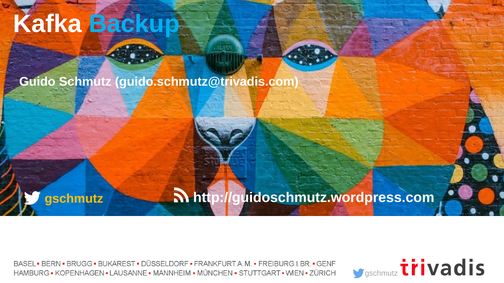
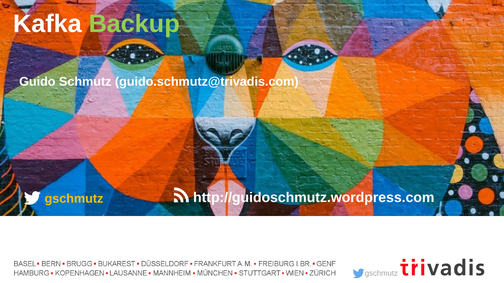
Backup colour: light blue -> light green (134, 24)
